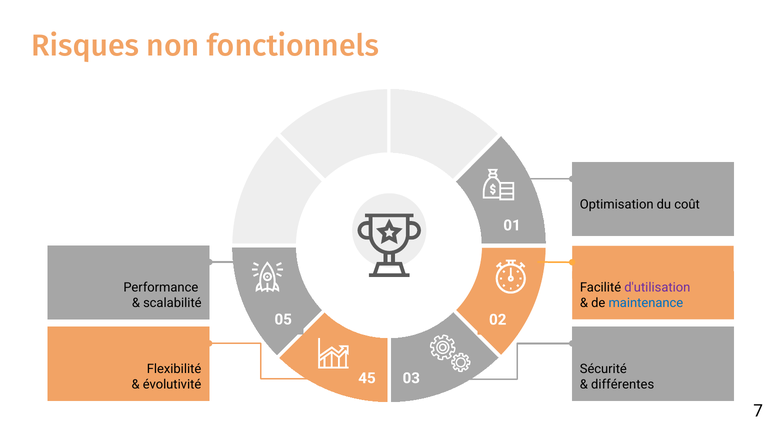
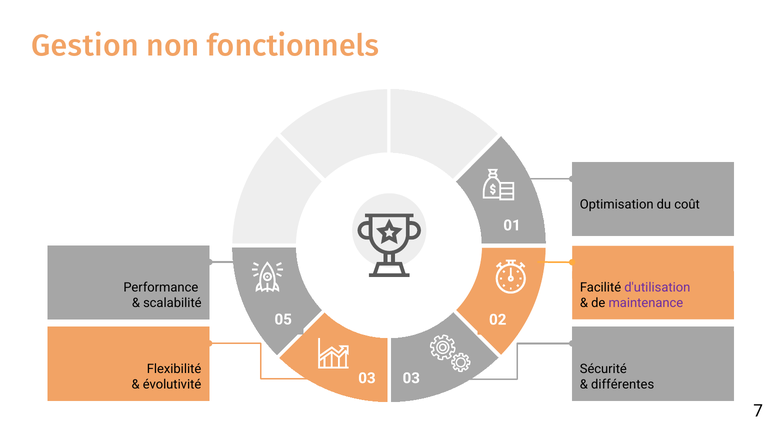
Risques: Risques -> Gestion (85, 46)
maintenance colour: blue -> purple (646, 304)
évolutivité 45: 45 -> 03 (367, 379)
